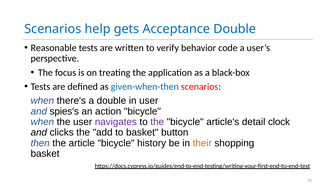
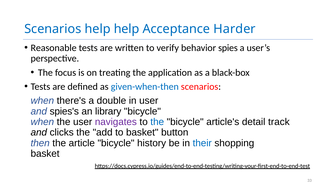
help gets: gets -> help (127, 29)
Acceptance Double: Double -> Harder (235, 29)
code: code -> spies (228, 48)
action: action -> library (108, 111)
the colour: purple -> blue (157, 122)
clock: clock -> track (279, 122)
their colour: orange -> blue (202, 143)
